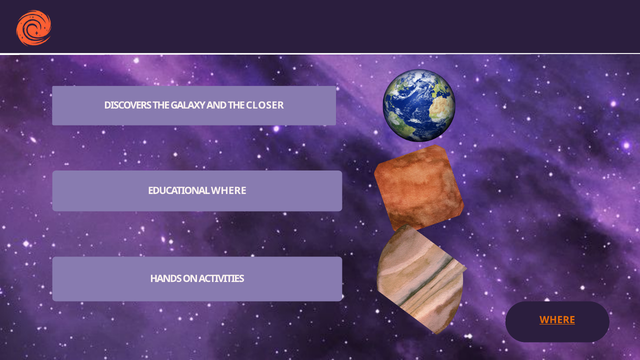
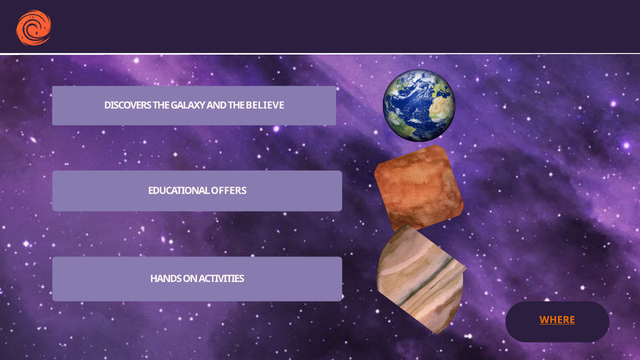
CLOSER: CLOSER -> BELIEVE (265, 105)
EDUCATIONAL WHERE: WHERE -> OFFERS (229, 191)
